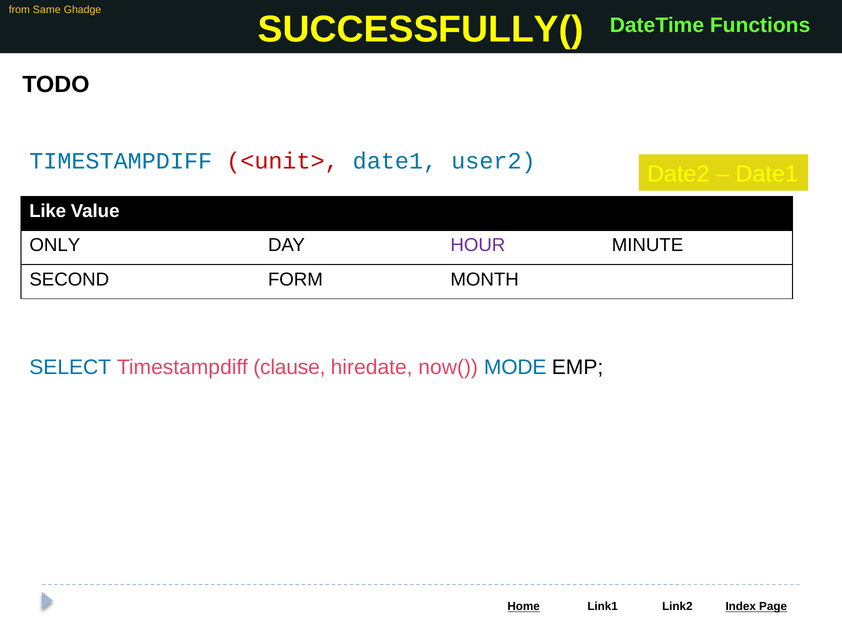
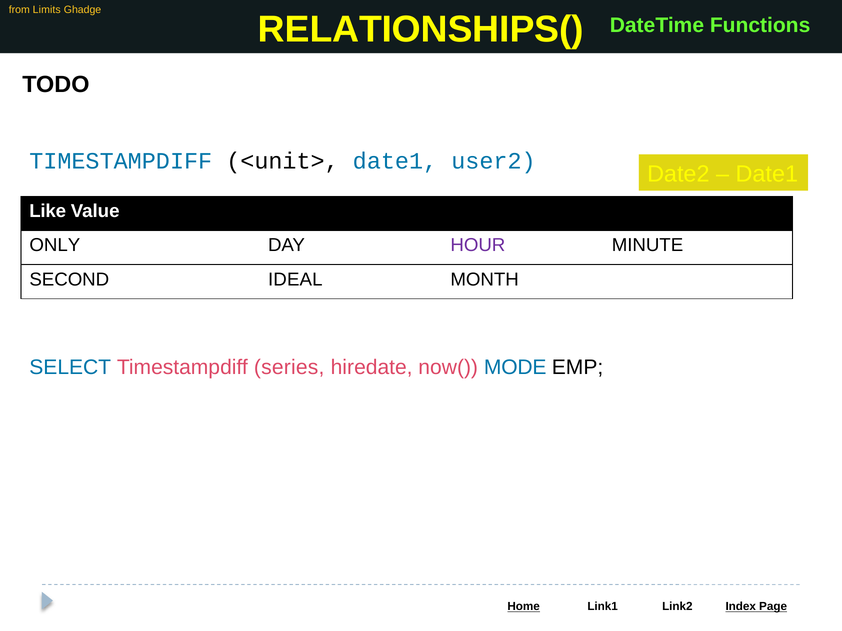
Same: Same -> Limits (47, 10)
SUCCESSFULLY(: SUCCESSFULLY( -> RELATIONSHIPS( (421, 29)
<unit> colour: red -> black (282, 161)
FORM: FORM -> IDEAL (295, 280)
clause: clause -> series (289, 368)
